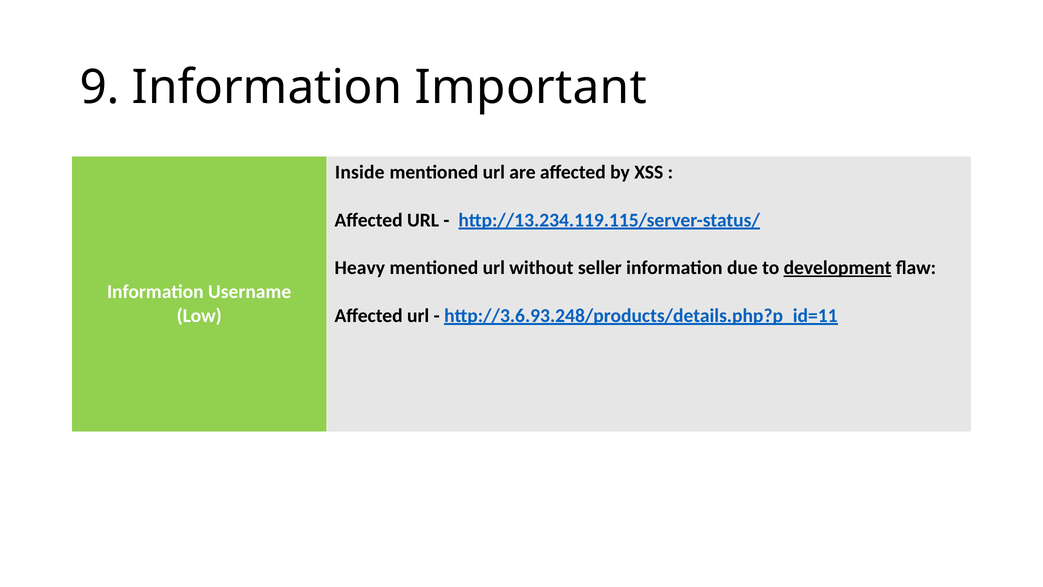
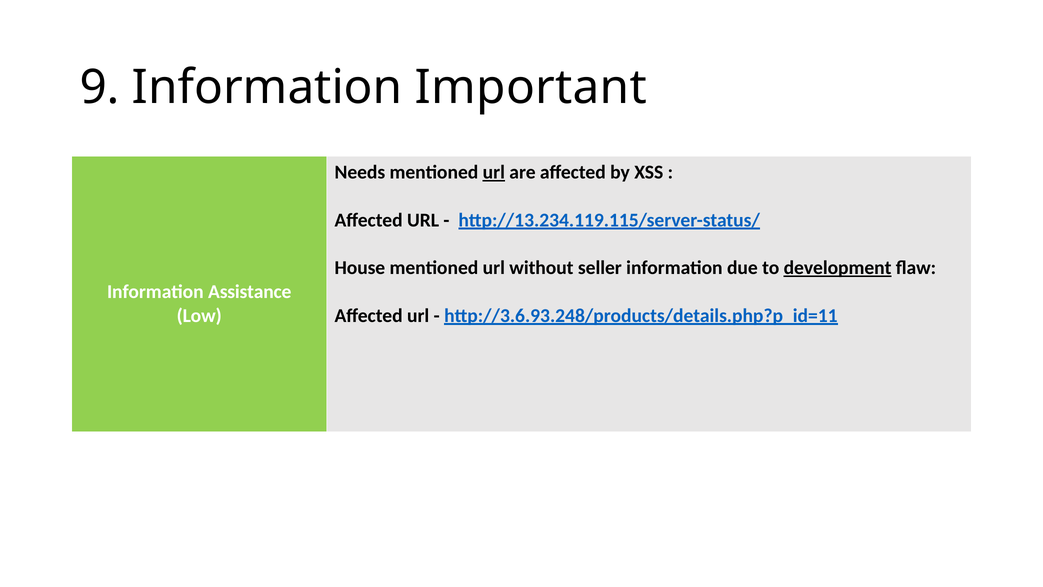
Inside: Inside -> Needs (360, 172)
url underline: none -> present (494, 172)
Heavy: Heavy -> House (360, 268)
Username: Username -> Assistance (250, 292)
